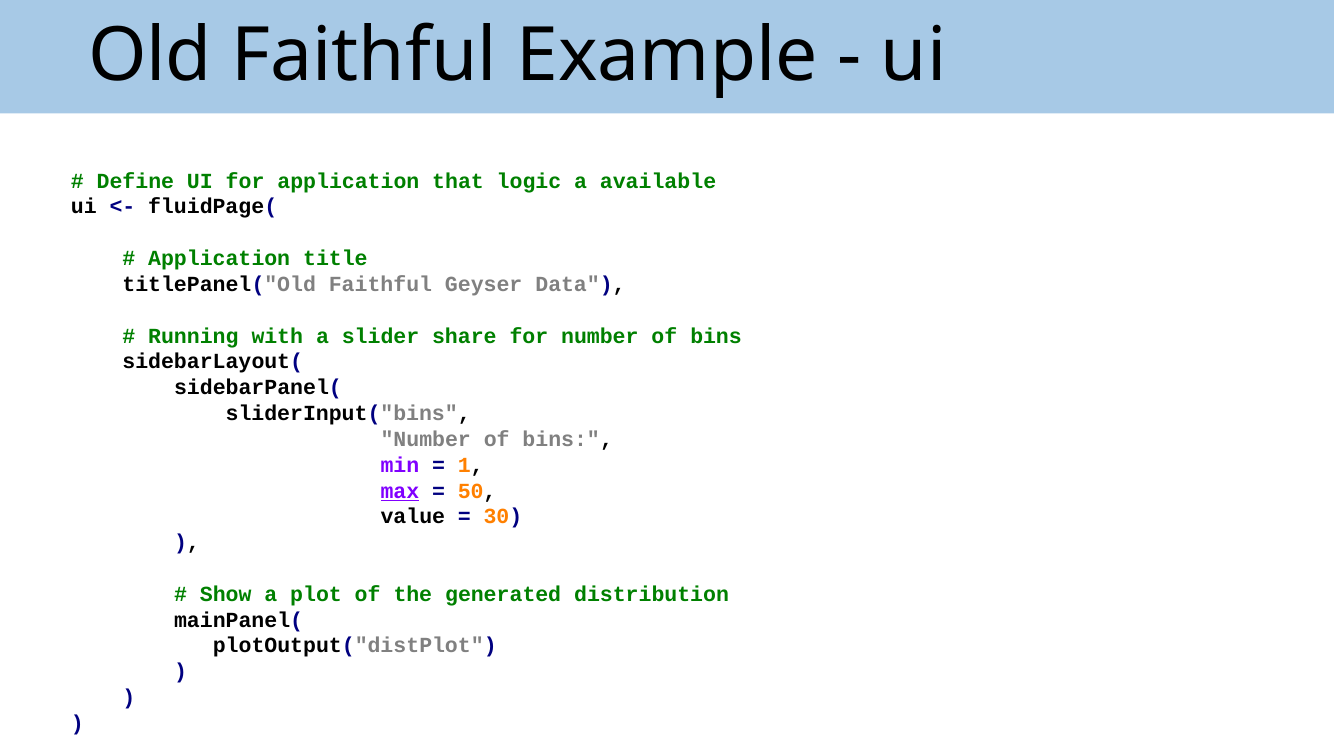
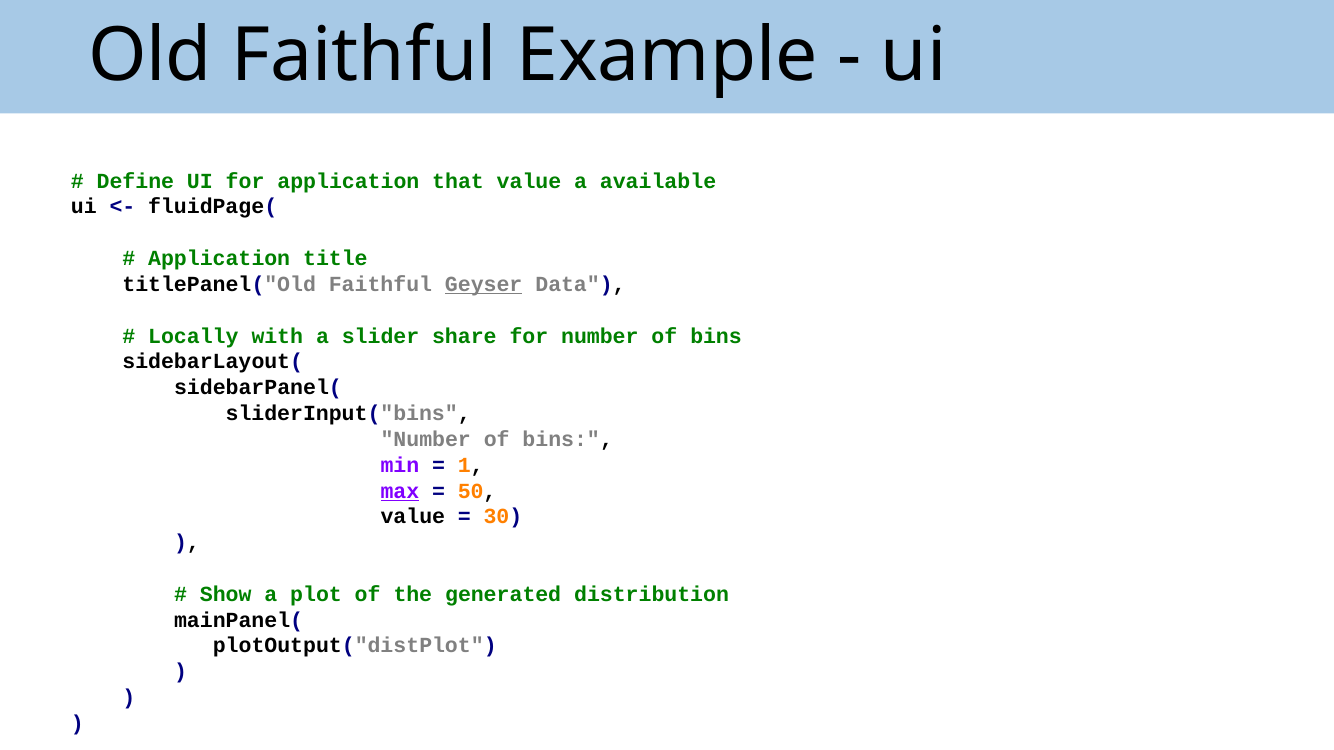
that logic: logic -> value (529, 181)
Geyser underline: none -> present (484, 284)
Running: Running -> Locally (193, 336)
